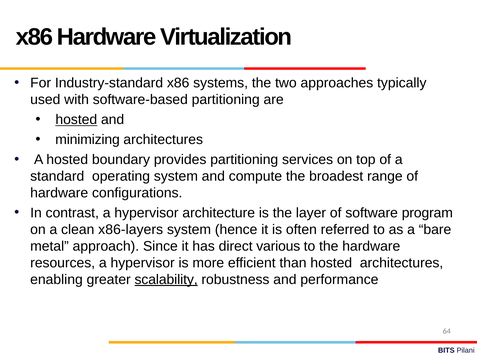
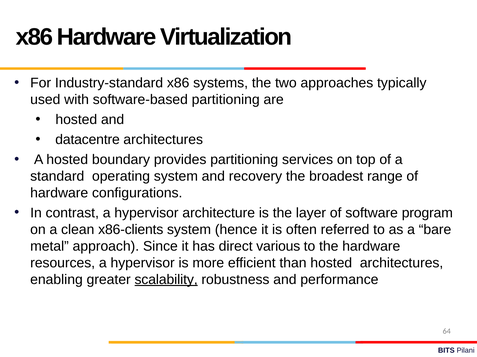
hosted underline: present -> none (76, 120)
minimizing: minimizing -> datacentre (88, 140)
compute: compute -> recovery (255, 177)
x86-layers: x86-layers -> x86-clients (131, 230)
